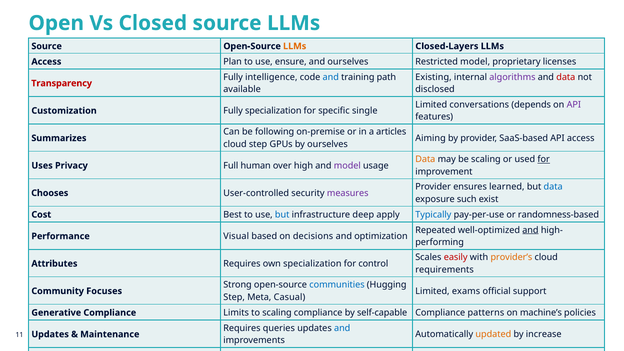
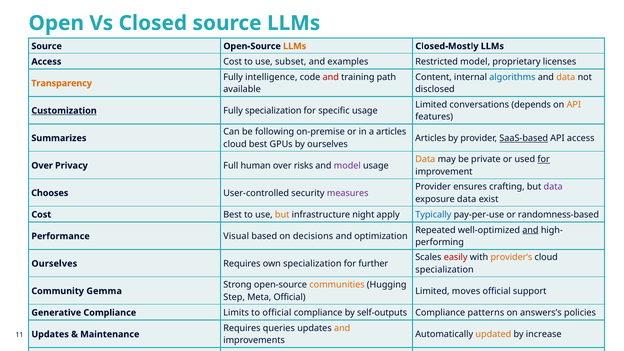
Closed-Layers: Closed-Layers -> Closed-Mostly (447, 46)
Access Plan: Plan -> Cost (233, 62)
ensure: ensure -> subset (291, 62)
and ourselves: ourselves -> examples (348, 62)
and colour: blue -> red (331, 77)
Existing: Existing -> Content (434, 77)
algorithms colour: purple -> blue (512, 77)
data colour: red -> orange (566, 77)
Transparency colour: red -> orange (62, 83)
API colour: purple -> orange (574, 105)
Customization underline: none -> present (64, 111)
specific single: single -> usage (365, 111)
Aiming: Aiming -> Articles (431, 138)
SaaS-based underline: none -> present (524, 138)
cloud step: step -> best (258, 144)
be scaling: scaling -> private (486, 159)
Uses: Uses -> Over (42, 166)
high: high -> risks (304, 166)
learned: learned -> crafting (507, 187)
data colour: blue -> purple (553, 187)
exposure such: such -> data (467, 199)
but colour: blue -> orange (282, 215)
deep: deep -> night (363, 215)
Attributes: Attributes -> Ourselves (54, 264)
control: control -> further (373, 264)
requirements: requirements -> specialization (445, 270)
communities colour: blue -> orange (337, 285)
exams: exams -> moves (466, 291)
Focuses: Focuses -> Gemma (104, 291)
Meta Casual: Casual -> Official (290, 297)
to scaling: scaling -> official (277, 313)
self-capable: self-capable -> self-outputs (382, 313)
machine’s: machine’s -> answers’s (541, 313)
and colour: blue -> orange (342, 328)
